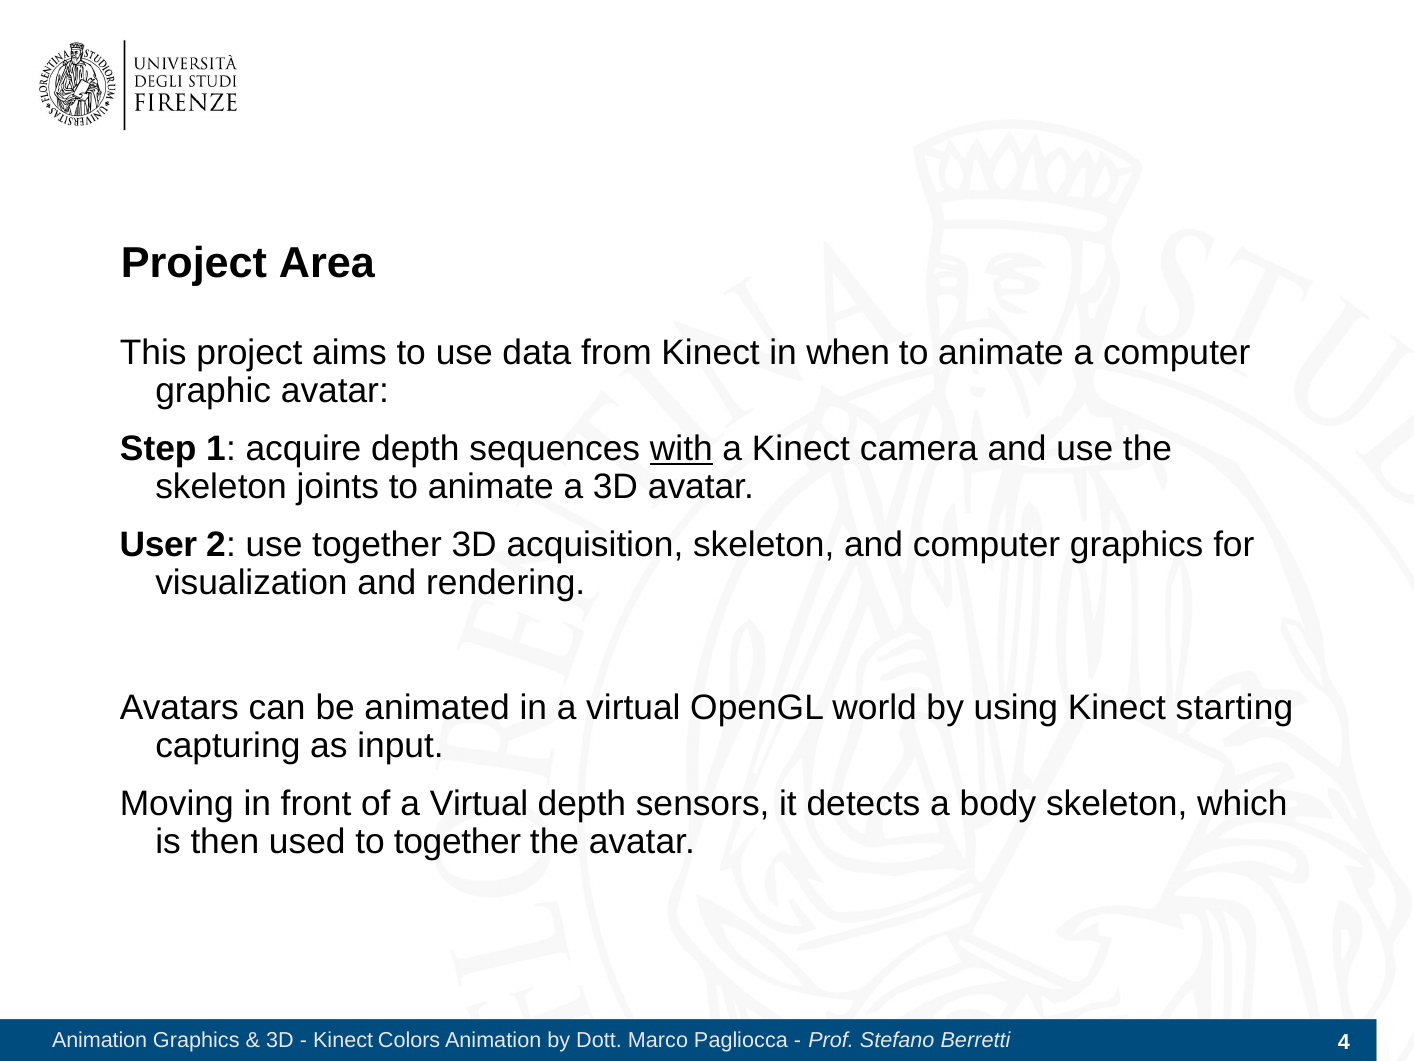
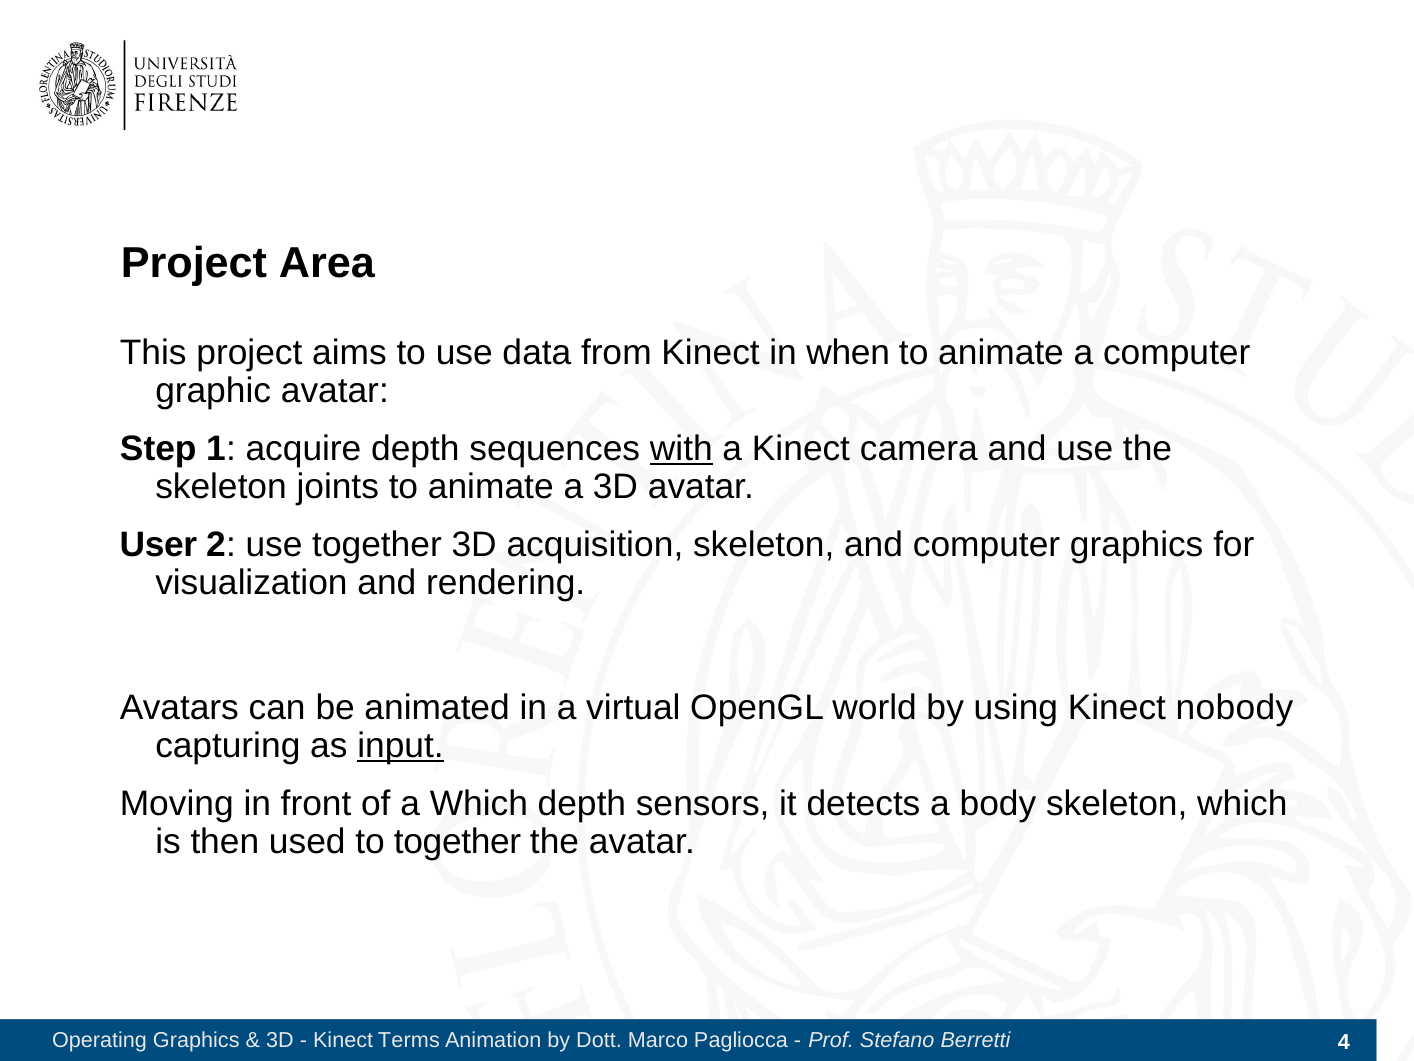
starting: starting -> nobody (1235, 707)
input underline: none -> present (400, 745)
of a Virtual: Virtual -> Which (479, 803)
Animation: Animation -> Operating (100, 1040)
Colors: Colors -> Terms (409, 1040)
